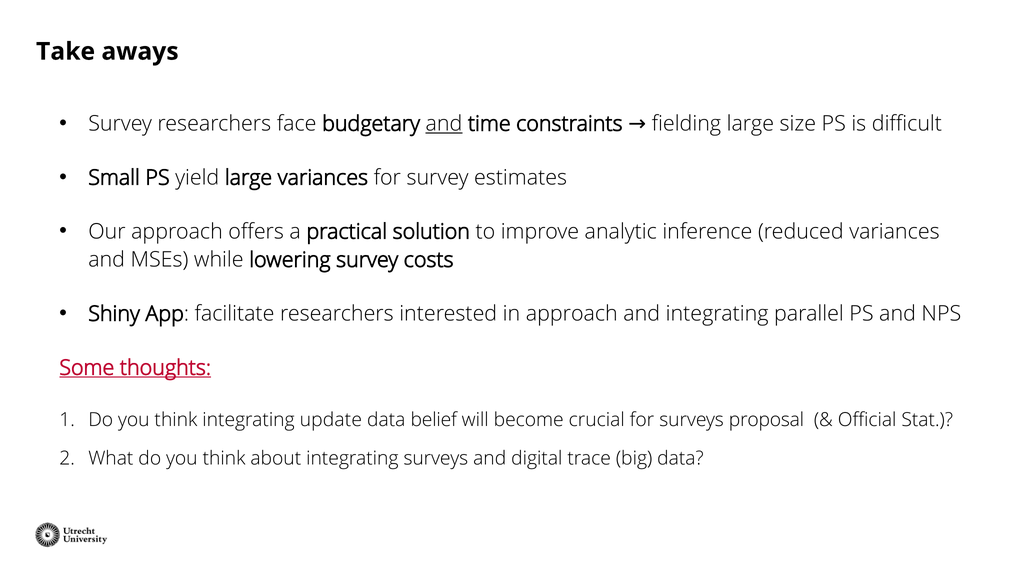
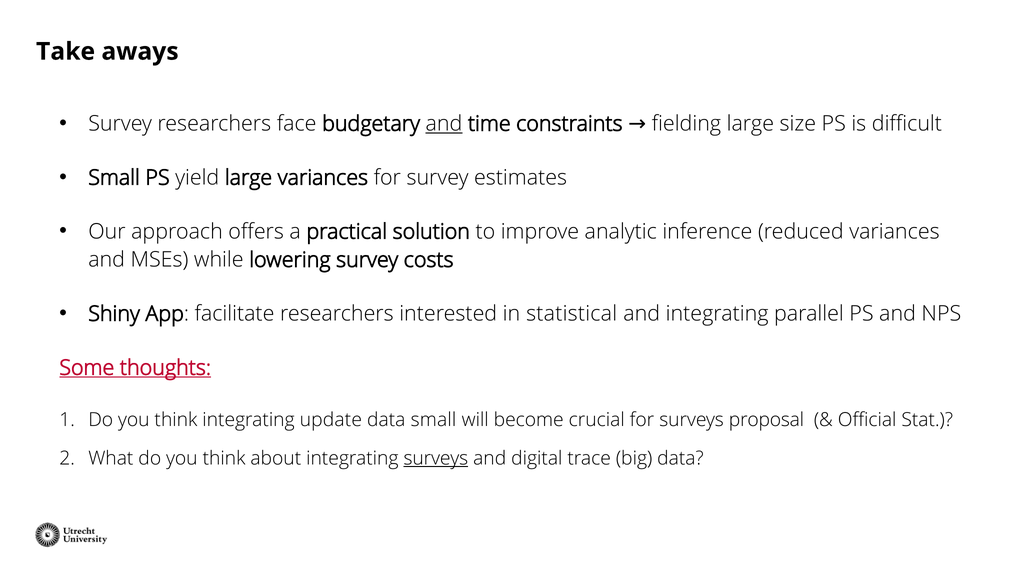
in approach: approach -> statistical (572, 314)
data belief: belief -> small (434, 420)
surveys underline: none -> present (436, 458)
